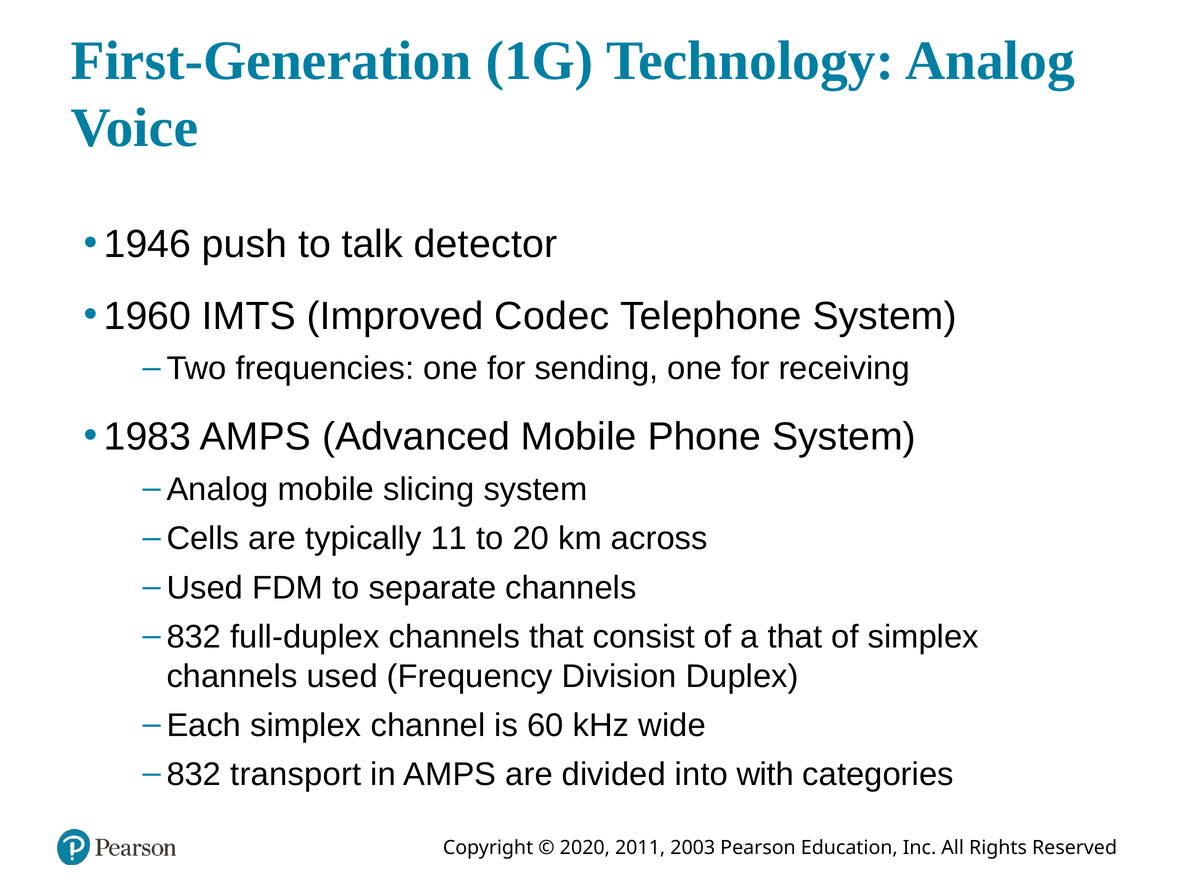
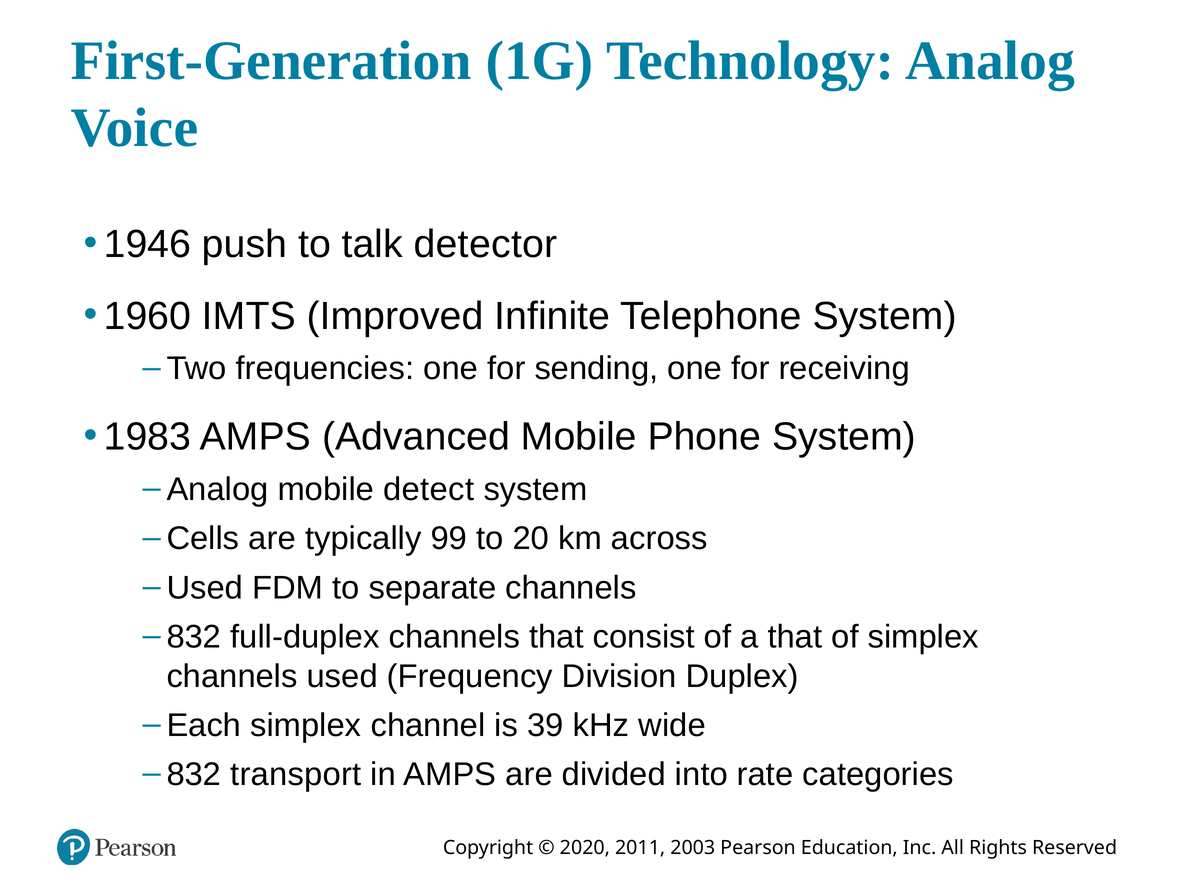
Codec: Codec -> Infinite (552, 316)
slicing: slicing -> detect (429, 490)
11: 11 -> 99 (449, 539)
60: 60 -> 39 (545, 726)
with: with -> rate (765, 775)
